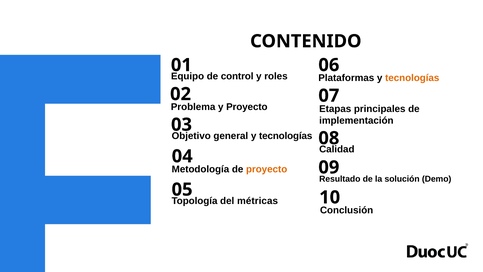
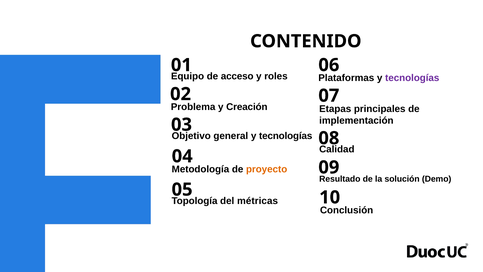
control: control -> acceso (237, 76)
tecnologías colour: orange -> purple (412, 78)
y Proyecto: Proyecto -> Creación (247, 107)
